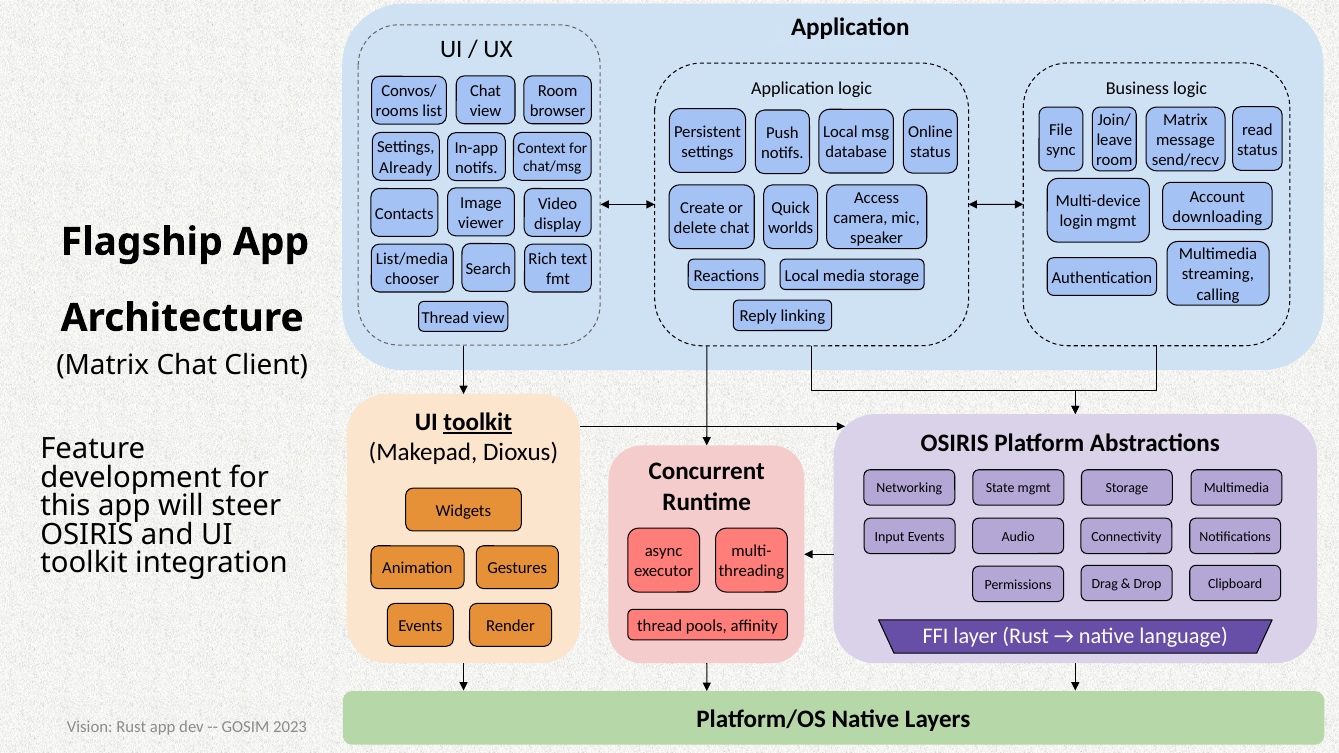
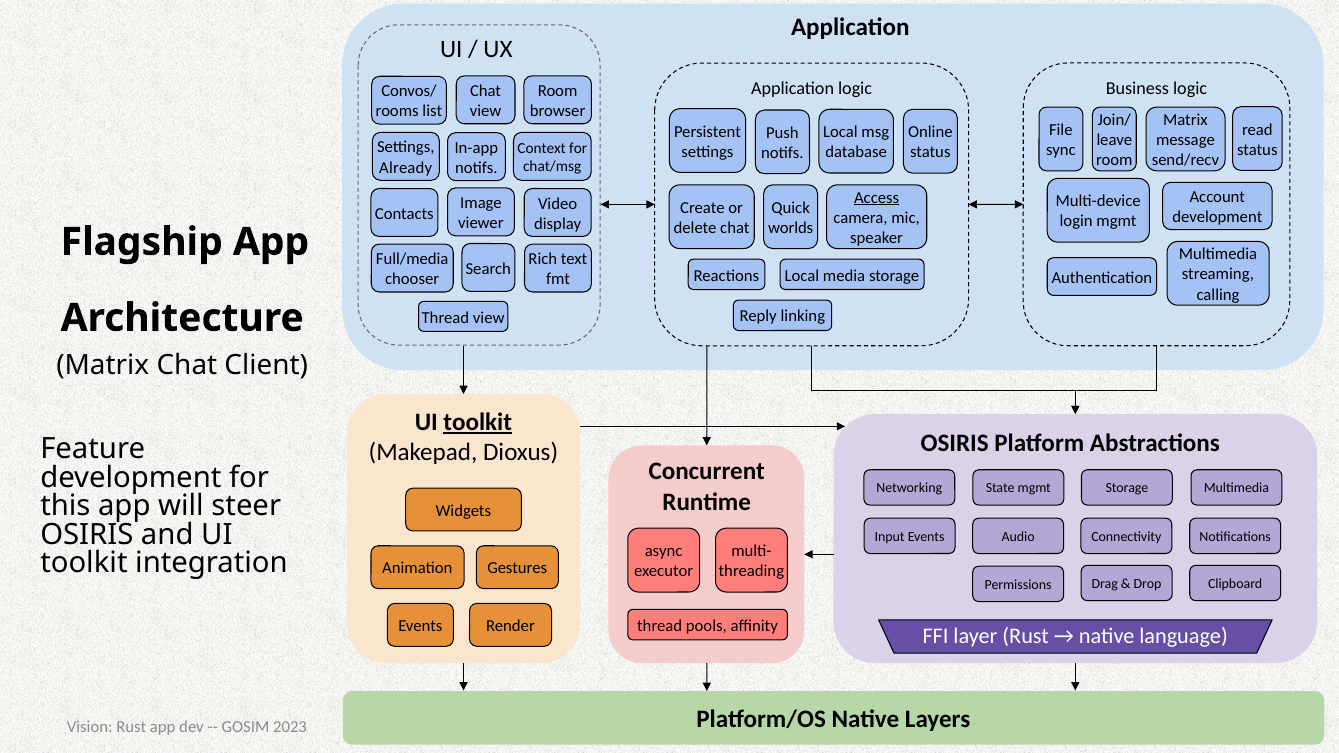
Access underline: none -> present (877, 198)
downloading: downloading -> development (1217, 217)
List/media: List/media -> Full/media (412, 259)
